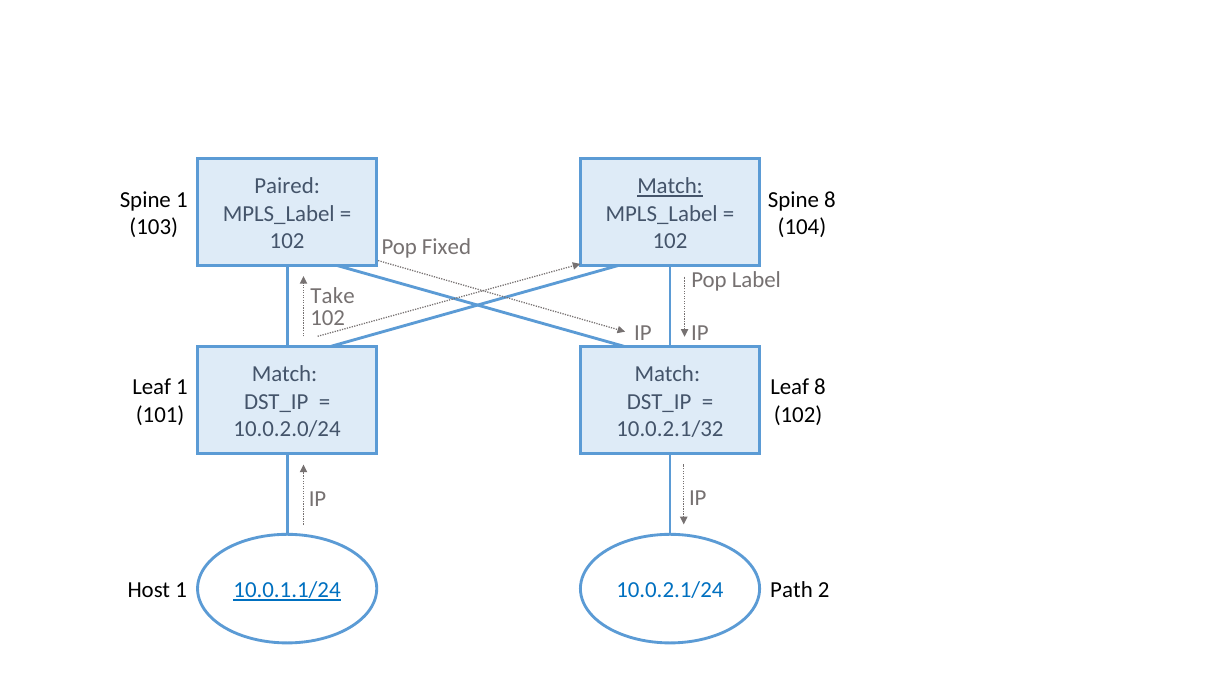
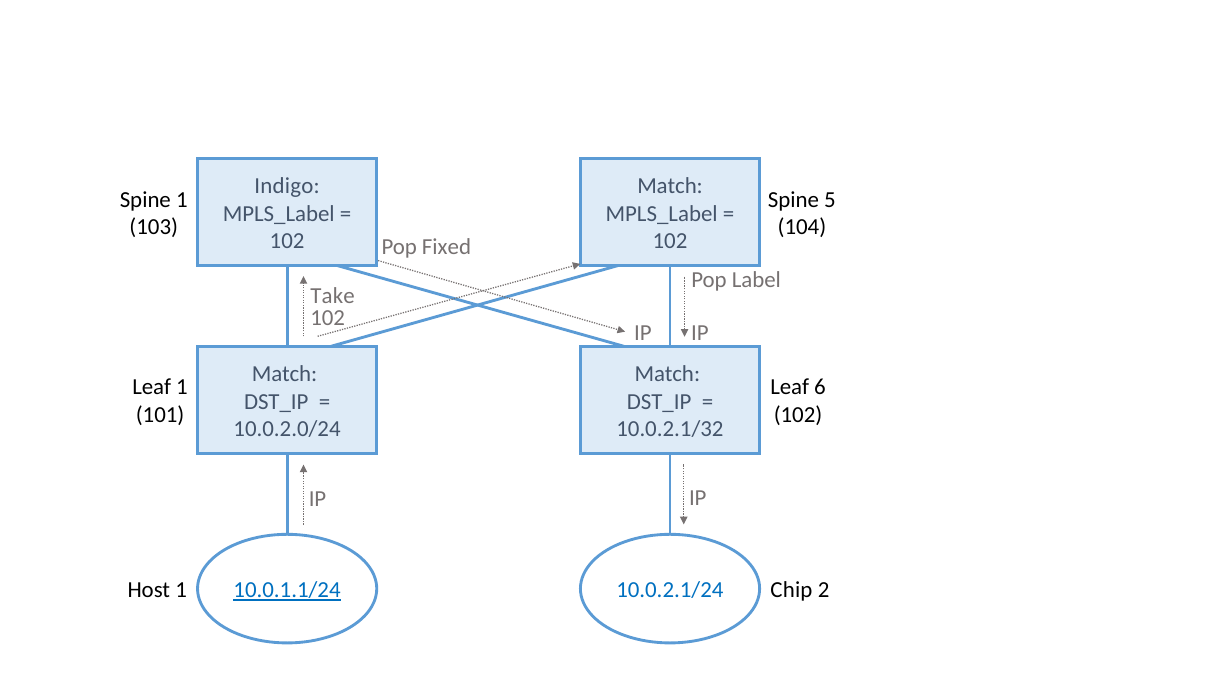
Paired: Paired -> Indigo (287, 186)
Match underline: present -> none (670, 186)
Spine 8: 8 -> 5 (830, 199)
Leaf 8: 8 -> 6 (820, 387)
Path: Path -> Chip (791, 590)
